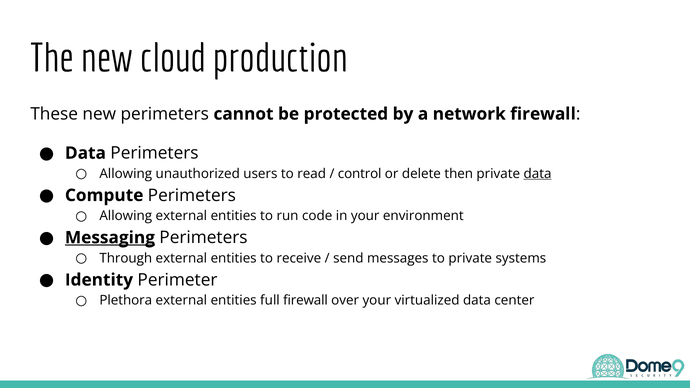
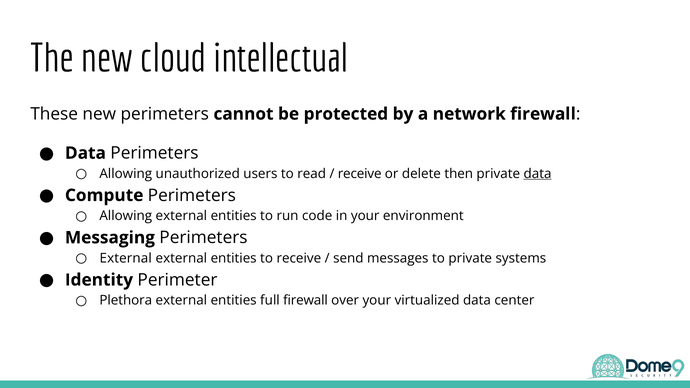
production: production -> intellectual (281, 58)
control: control -> receive (360, 174)
Messaging underline: present -> none (110, 238)
Through: Through -> External (126, 258)
